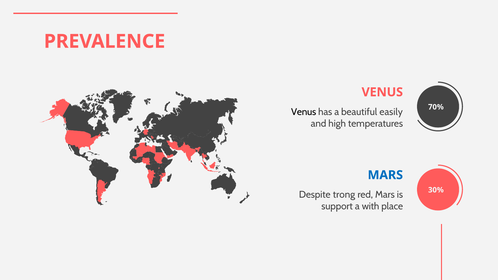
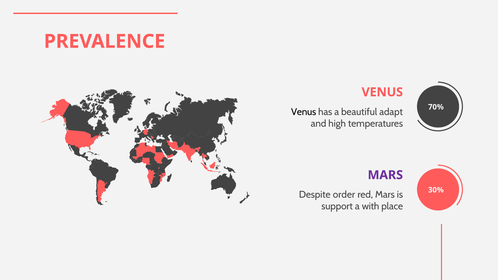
easily: easily -> adapt (391, 112)
MARS colour: blue -> purple (385, 175)
trong: trong -> order (344, 195)
